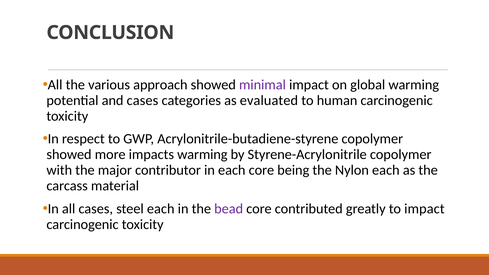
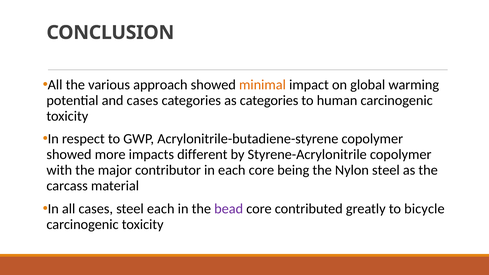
minimal colour: purple -> orange (262, 85)
as evaluated: evaluated -> categories (269, 100)
impacts warming: warming -> different (202, 155)
Nylon each: each -> steel (386, 170)
to impact: impact -> bicycle (424, 209)
